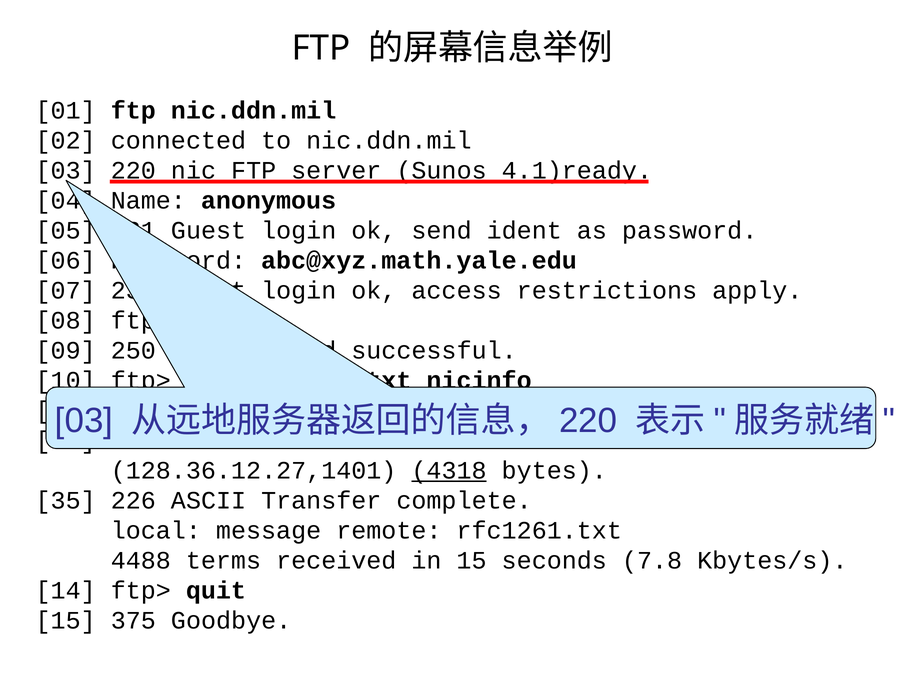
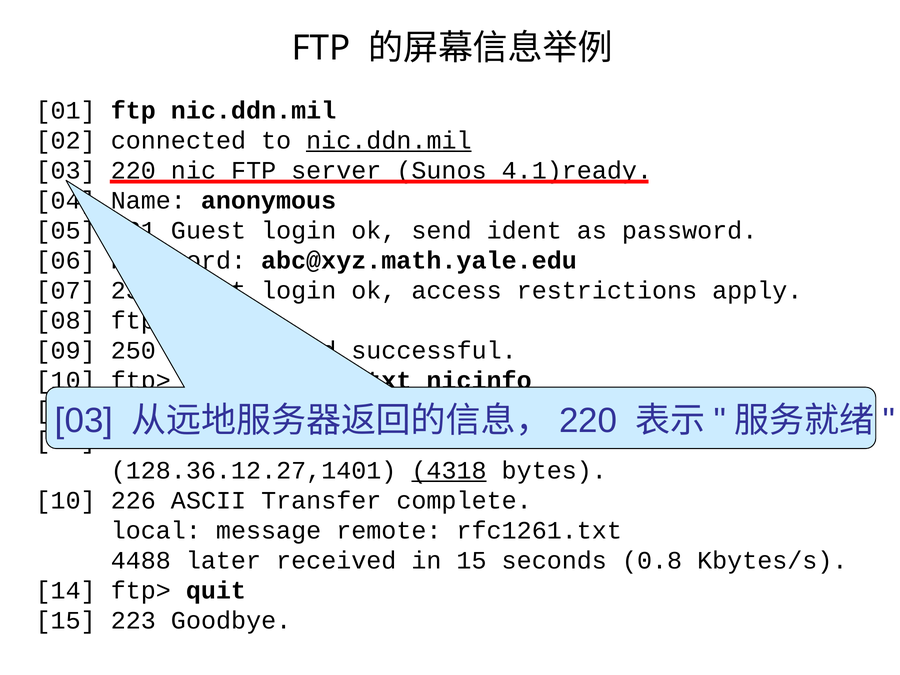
nic.ddn.mil underline: none -> present (389, 140)
35: 35 -> 10 (66, 501)
terms: terms -> later (223, 561)
7.8: 7.8 -> 0.8 (652, 561)
375: 375 -> 223 (133, 621)
